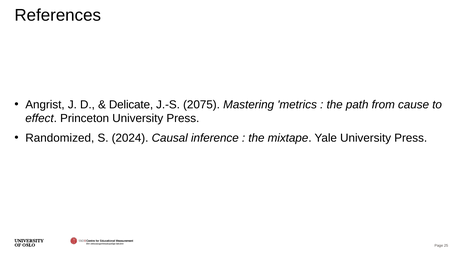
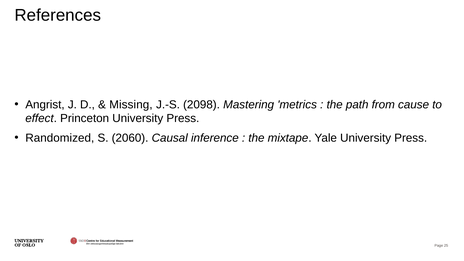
Delicate: Delicate -> Missing (131, 105)
2075: 2075 -> 2098 (202, 105)
2024: 2024 -> 2060 (130, 138)
